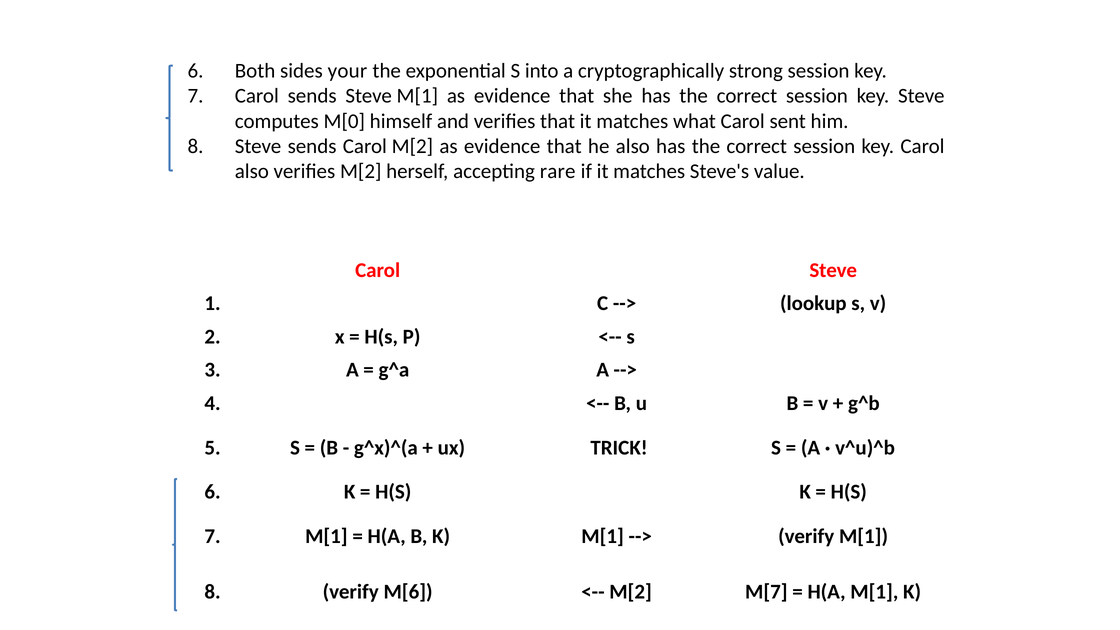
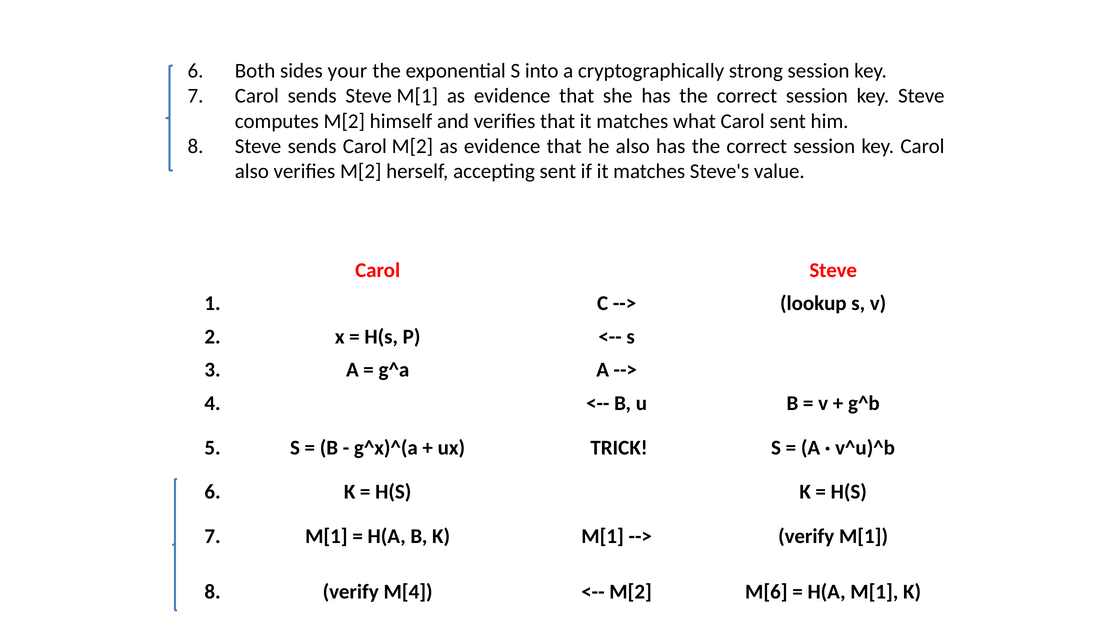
computes M[0: M[0 -> M[2 (344, 121)
accepting rare: rare -> sent (558, 171)
M[6: M[6 -> M[4 (408, 592)
M[7: M[7 -> M[6 (766, 592)
